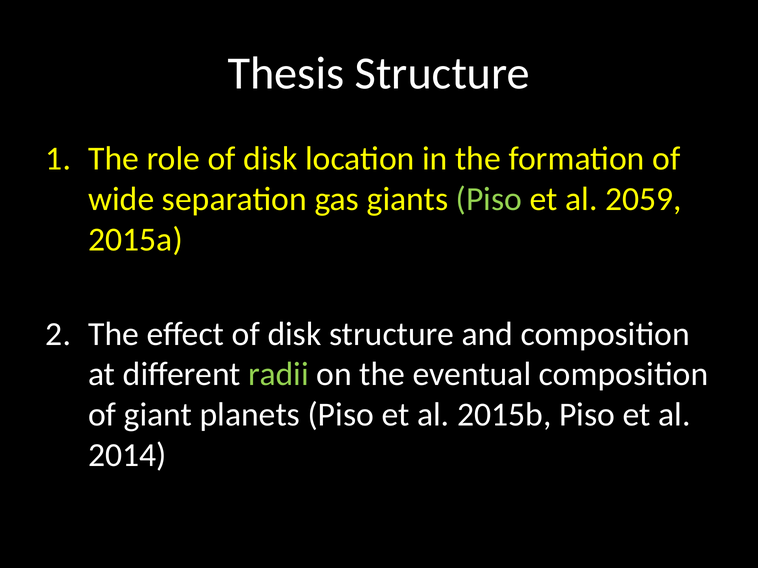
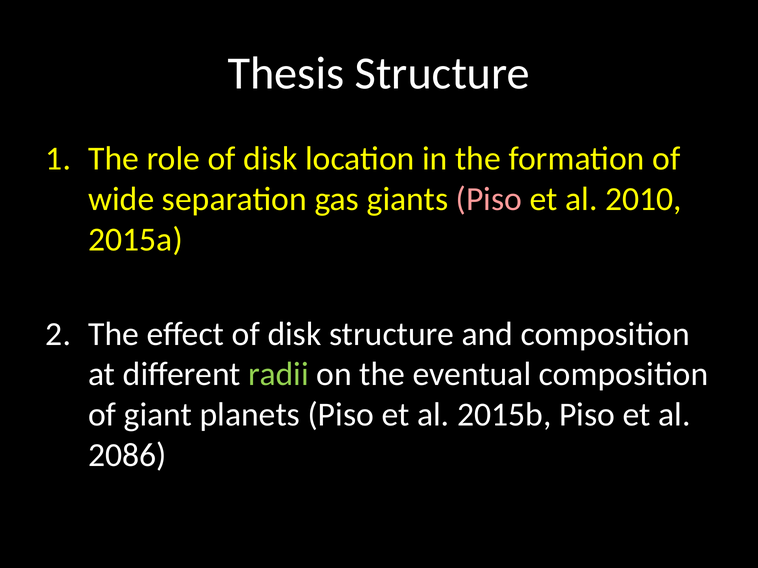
Piso colour: light green -> pink (489, 199)
2059: 2059 -> 2010 (644, 199)
2014: 2014 -> 2086 (127, 456)
